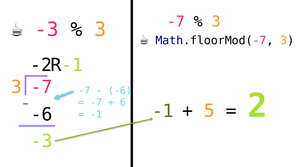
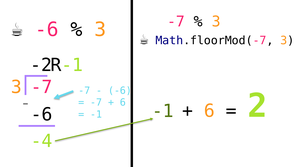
-3: -3 -> -6 (47, 30)
5: 5 -> 6 (209, 111)
-3: -3 -> -4 (42, 141)
